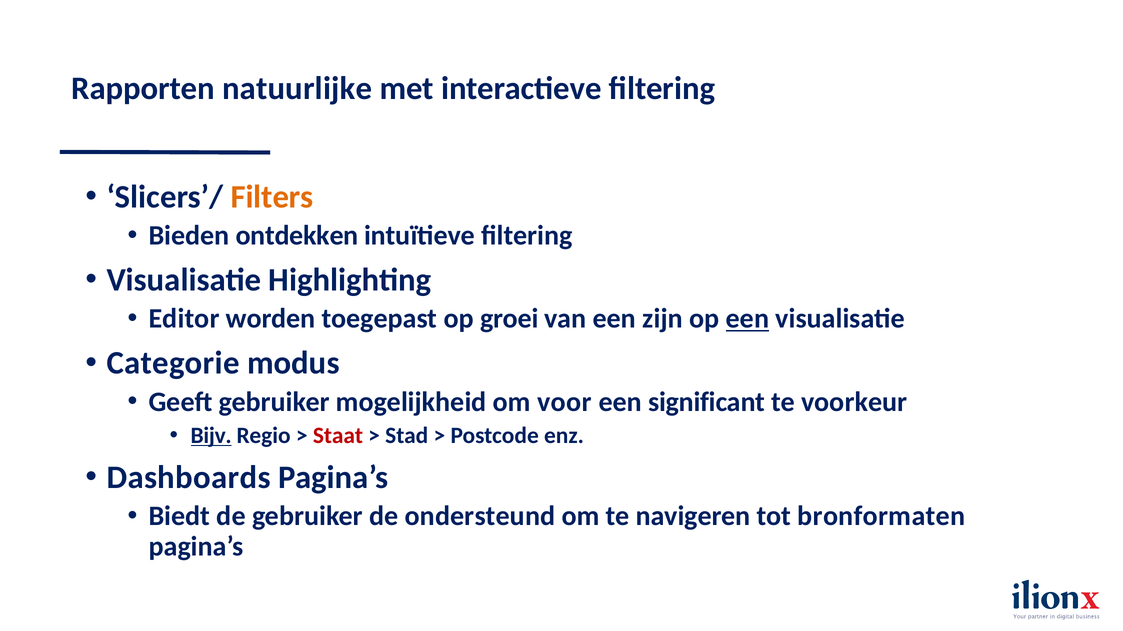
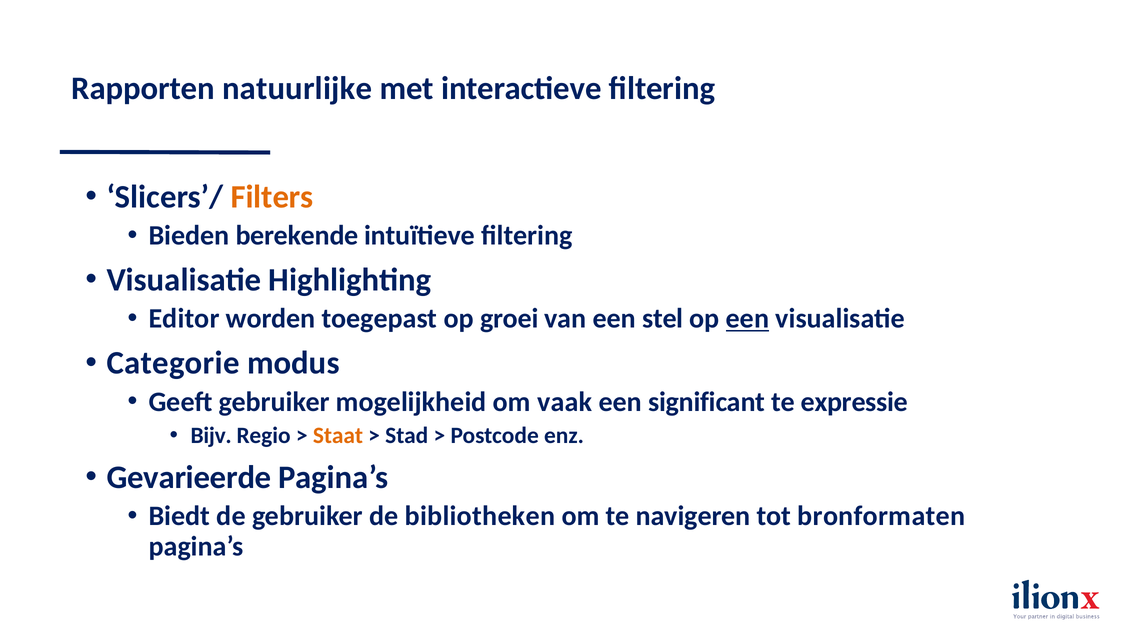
ontdekken: ontdekken -> berekende (297, 236)
zijn: zijn -> stel (663, 319)
voor: voor -> vaak (565, 402)
voorkeur: voorkeur -> expressie (854, 402)
Bijv underline: present -> none (211, 436)
Staat colour: red -> orange (338, 436)
Dashboards: Dashboards -> Gevarieerde (189, 478)
ondersteund: ondersteund -> bibliotheken (480, 517)
